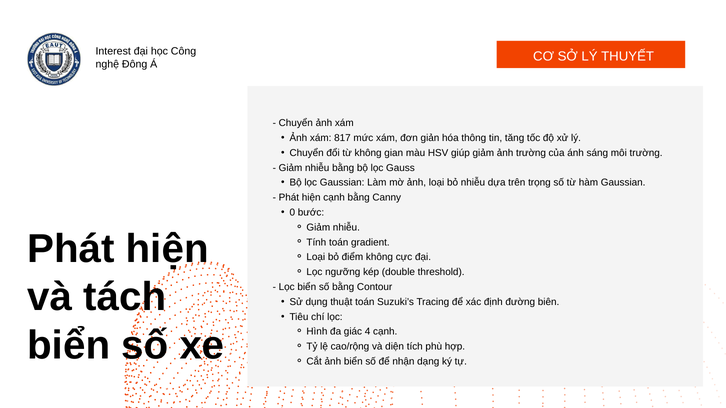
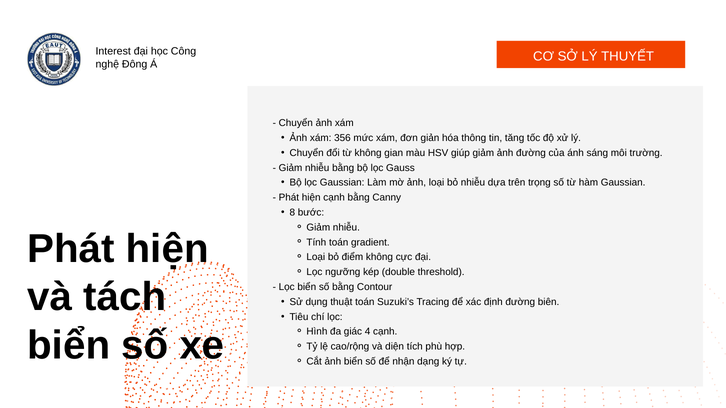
817: 817 -> 356 (342, 138)
ảnh trường: trường -> đường (531, 153)
0: 0 -> 8 (292, 213)
